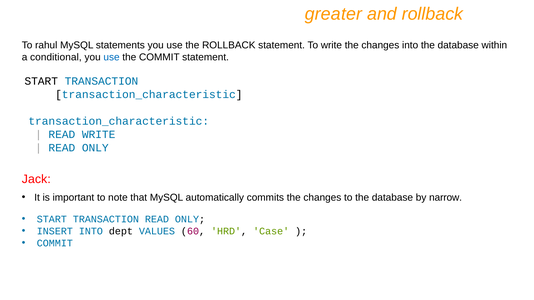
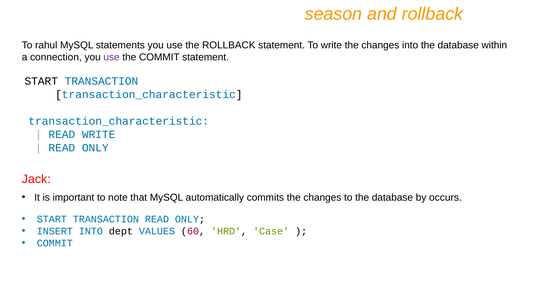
greater: greater -> season (334, 14)
conditional: conditional -> connection (56, 57)
use colour: blue -> purple (112, 57)
narrow: narrow -> occurs (445, 198)
